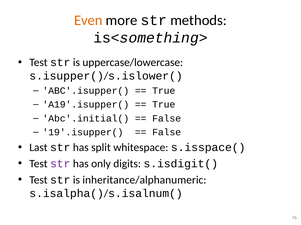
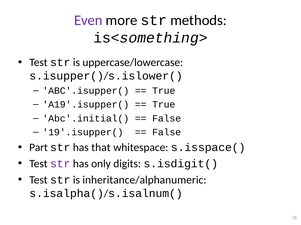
Even colour: orange -> purple (88, 20)
Last: Last -> Part (38, 148)
split: split -> that (101, 148)
